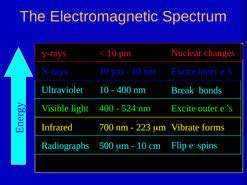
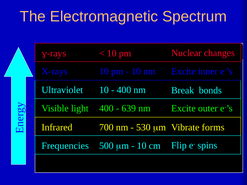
524: 524 -> 639 (129, 109)
223: 223 -> 530 (143, 127)
Radiographs: Radiographs -> Frequencies (65, 146)
